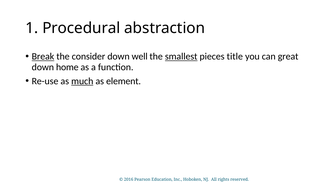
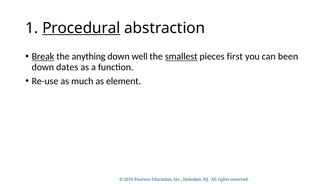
Procedural underline: none -> present (81, 28)
consider: consider -> anything (89, 56)
title: title -> first (235, 56)
great: great -> been (288, 56)
home: home -> dates (67, 67)
much underline: present -> none (82, 81)
